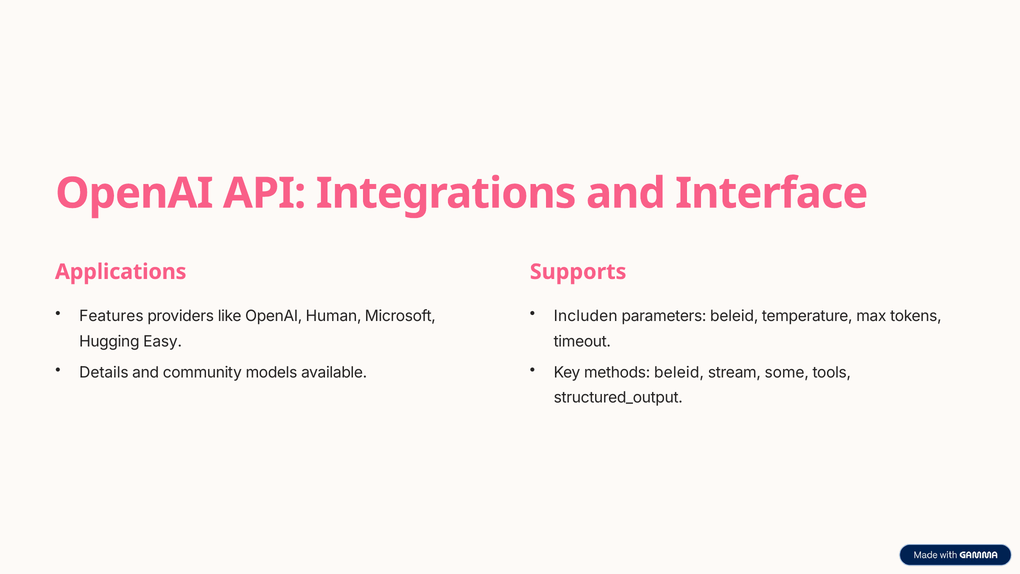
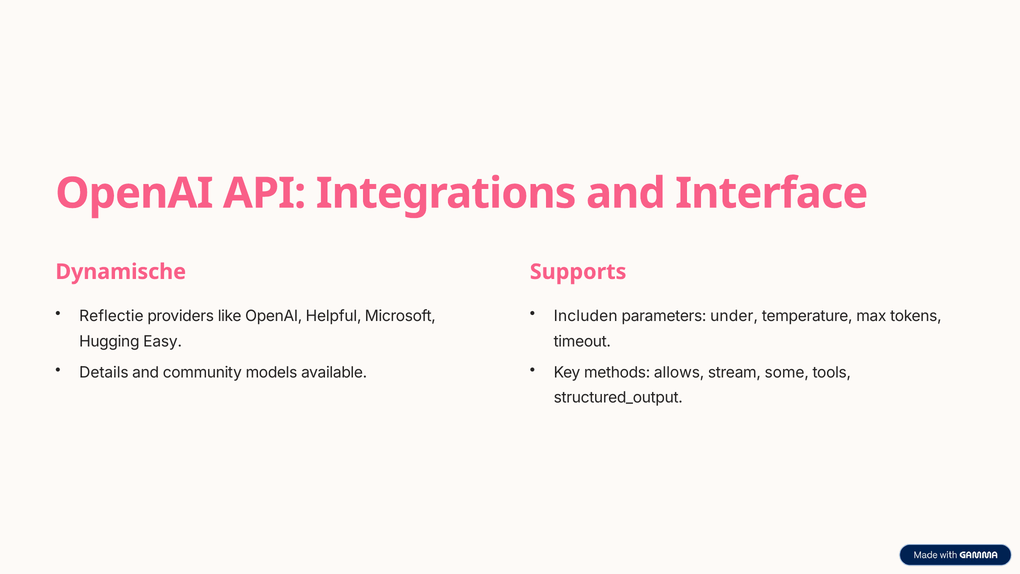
Applications: Applications -> Dynamische (121, 272)
Features: Features -> Reflectie (111, 316)
Human: Human -> Helpful (334, 316)
parameters beleid: beleid -> under (734, 316)
methods beleid: beleid -> allows (679, 372)
